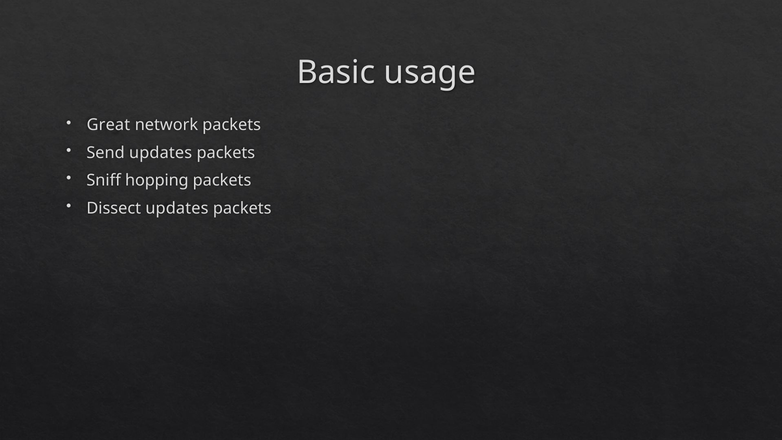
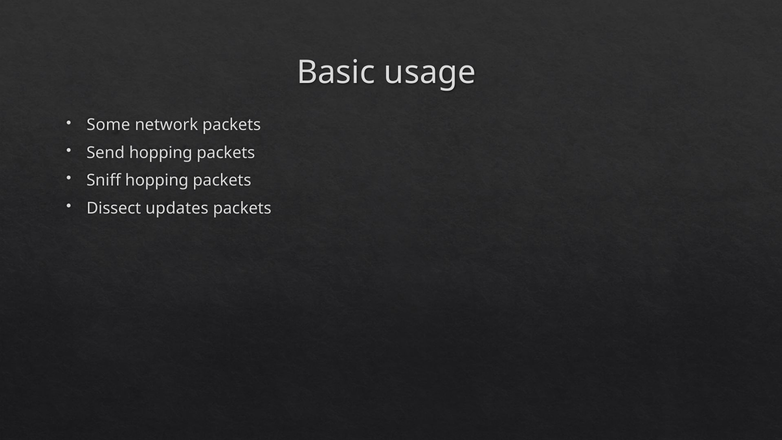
Great: Great -> Some (108, 125)
Send updates: updates -> hopping (161, 153)
